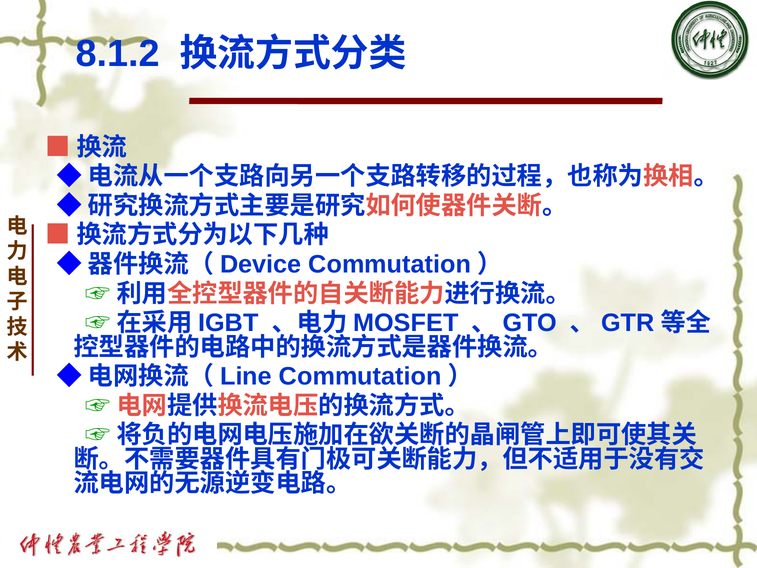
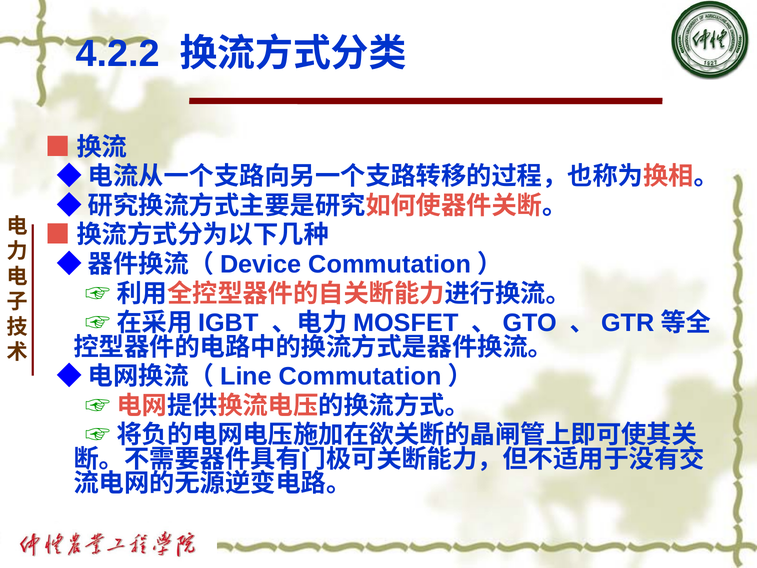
8.1.2: 8.1.2 -> 4.2.2 (118, 54)
